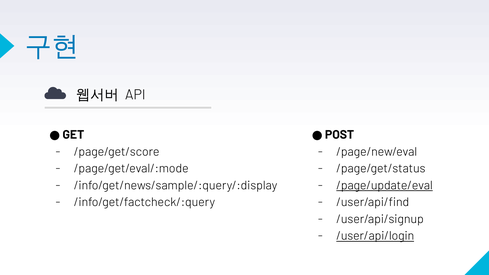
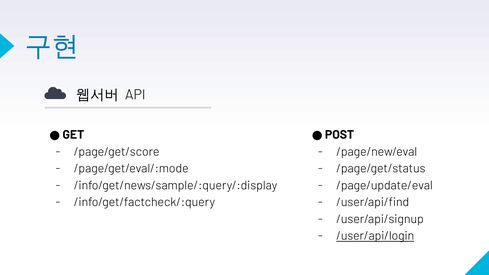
/page/update/eval underline: present -> none (385, 185)
